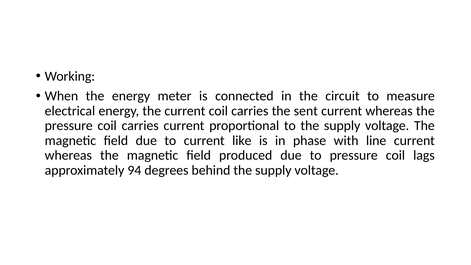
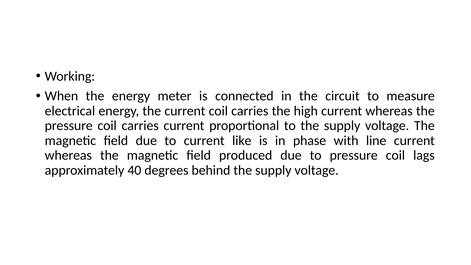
sent: sent -> high (306, 111)
94: 94 -> 40 (134, 170)
